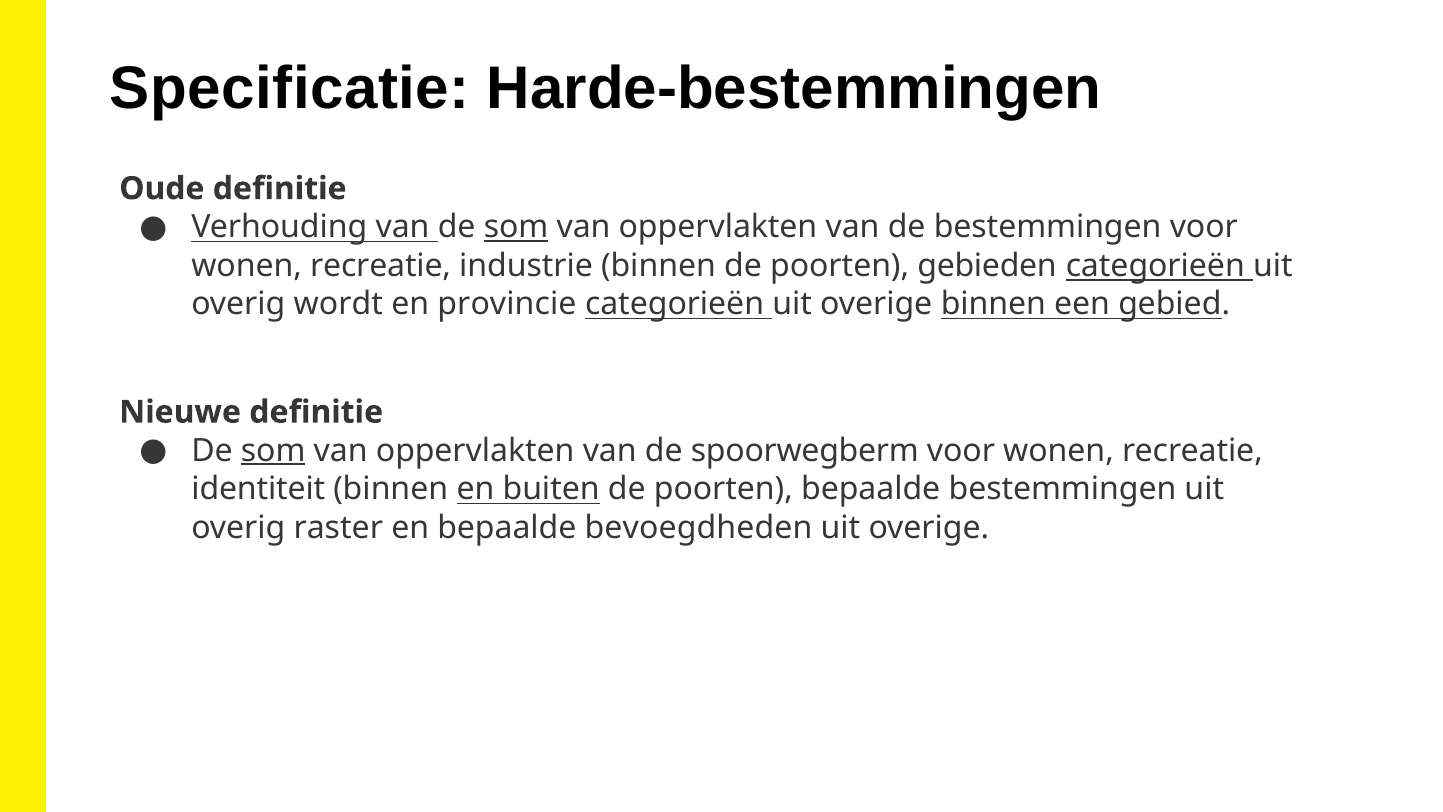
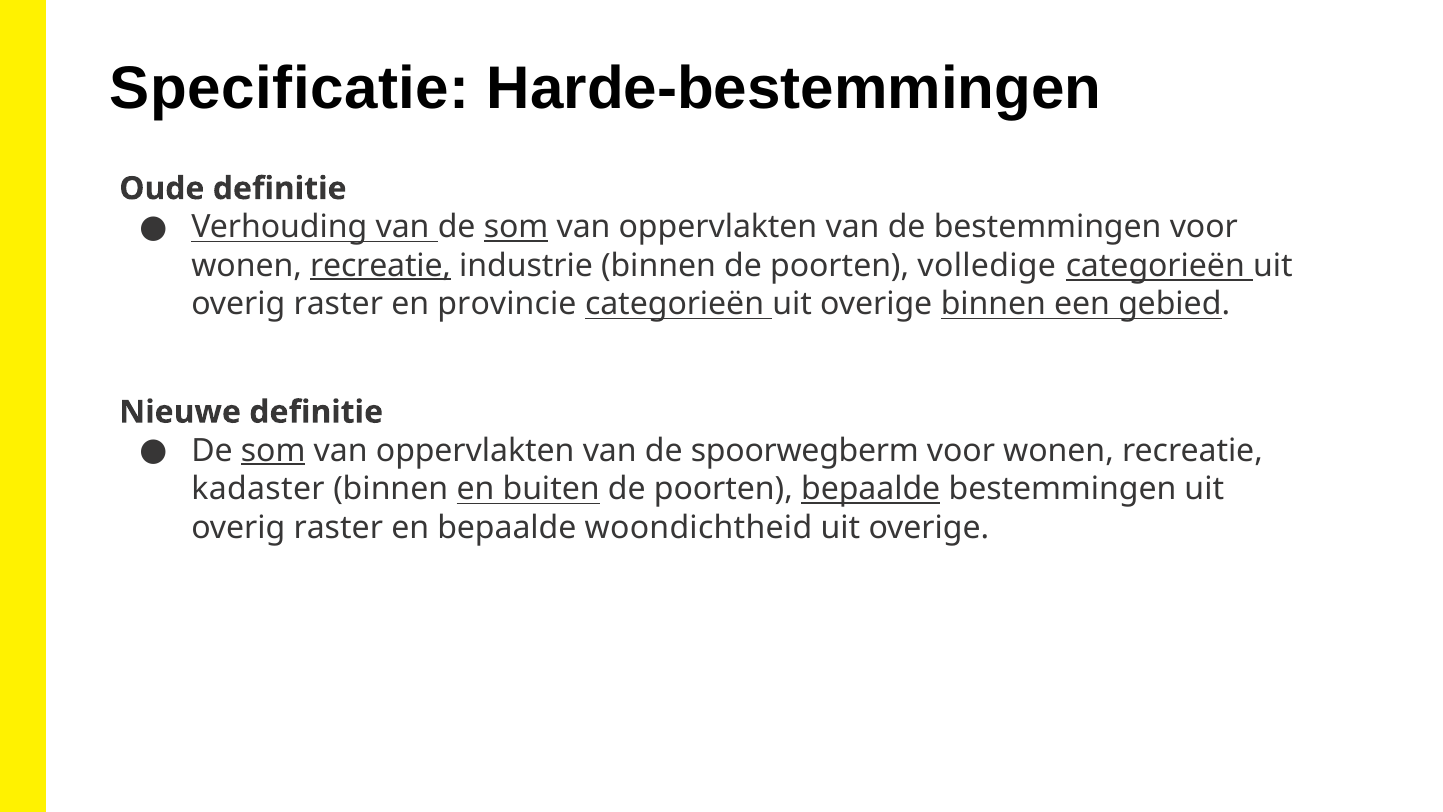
recreatie underline: none -> present (381, 265)
gebieden: gebieden -> volledige (987, 265)
wordt: wordt -> raster (338, 304)
identiteit: identiteit -> kadaster (258, 489)
bepaalde underline: none -> present (871, 489)
bevoegdheden: bevoegdheden -> woondichtheid (698, 527)
